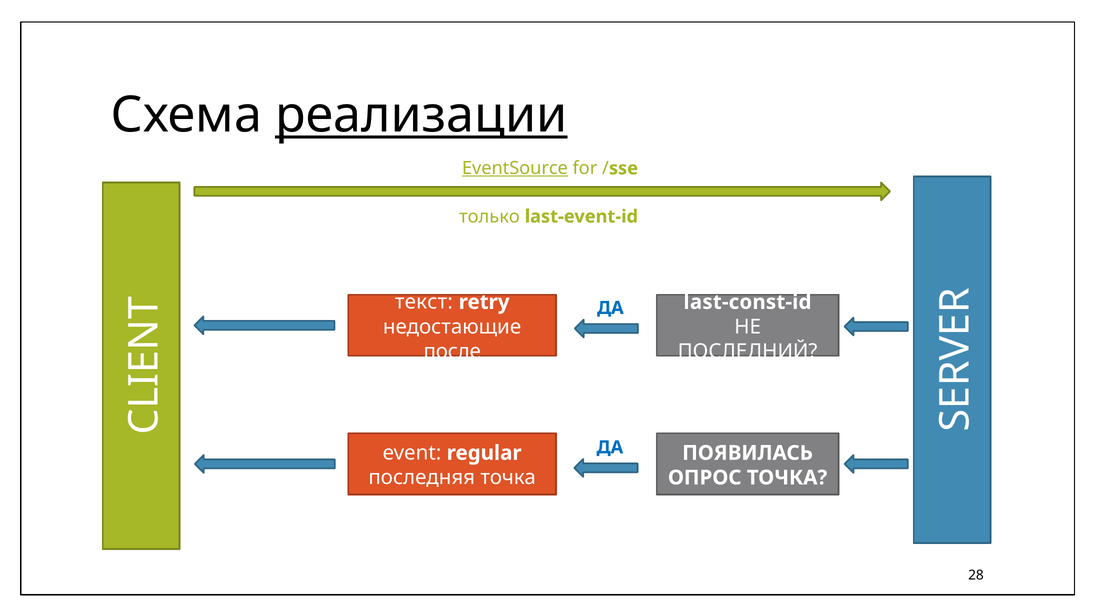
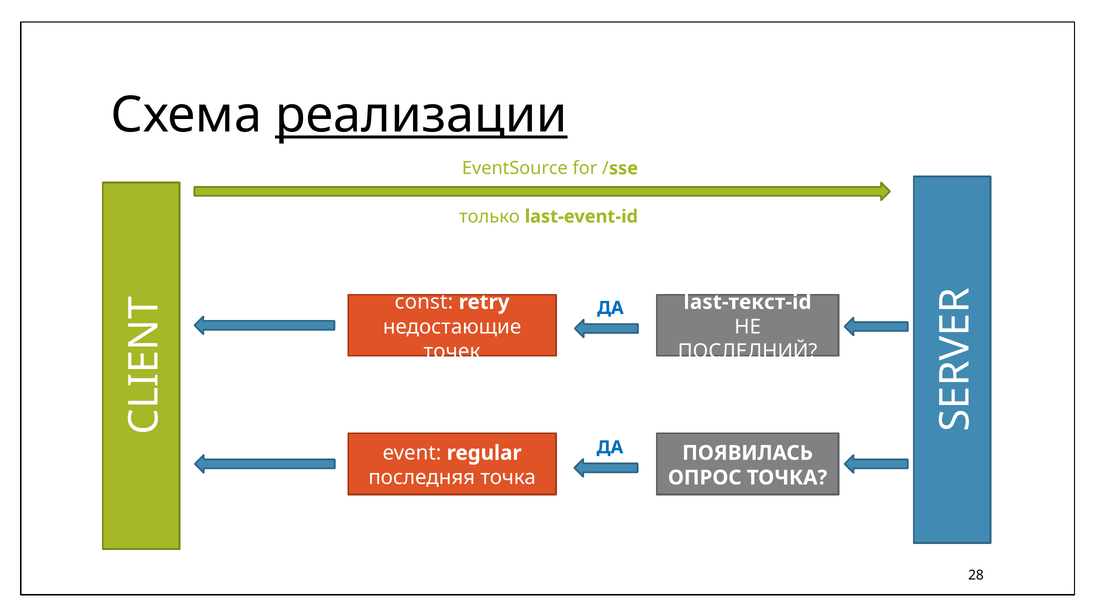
EventSource underline: present -> none (515, 168)
текст: текст -> const (424, 302)
last-const-id: last-const-id -> last-текст-id (748, 302)
после: после -> точек (452, 352)
